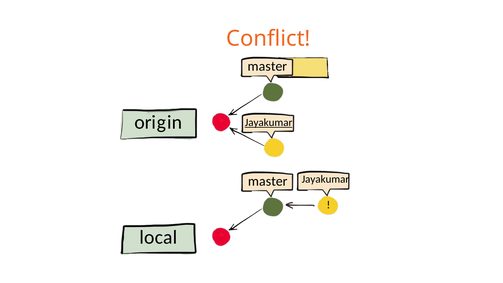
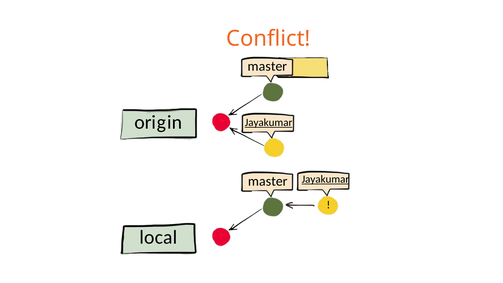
Jayakumar underline: none -> present (325, 179)
